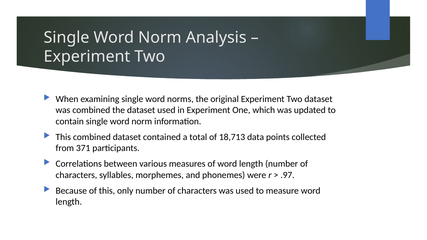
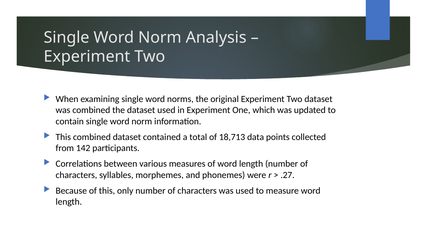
371: 371 -> 142 (83, 148)
.97: .97 -> .27 (287, 175)
